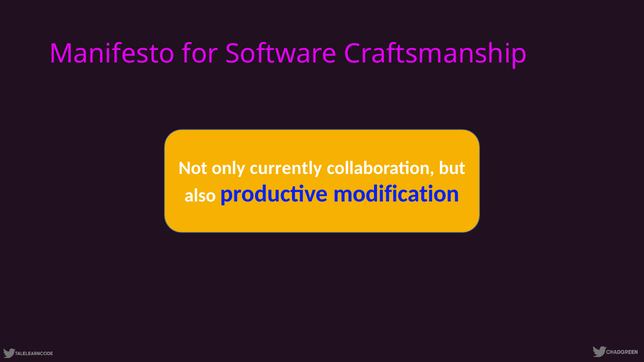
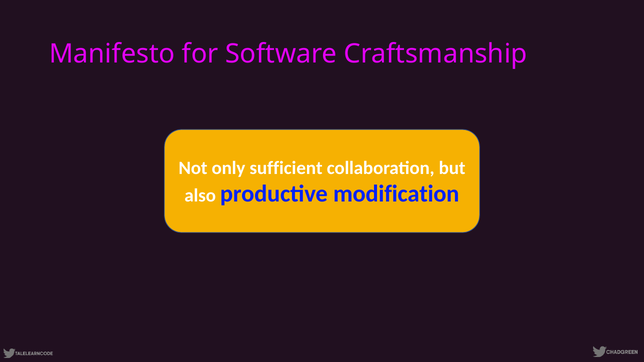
currently: currently -> sufficient (286, 168)
